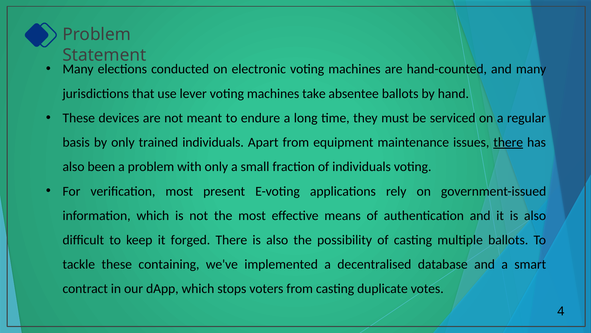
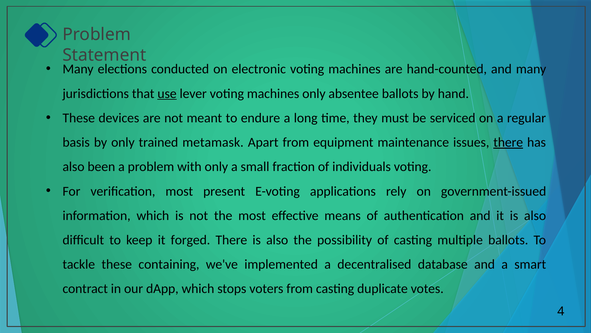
use underline: none -> present (167, 93)
machines take: take -> only (314, 93)
trained individuals: individuals -> metamask (213, 142)
